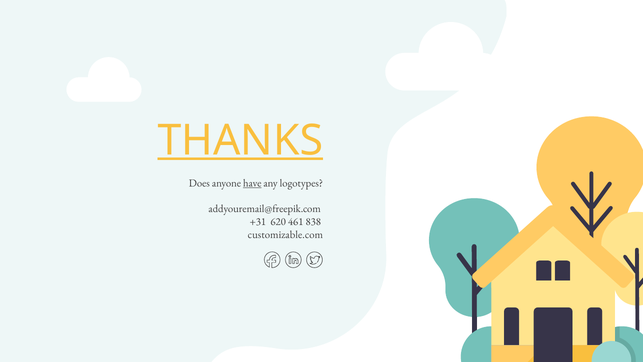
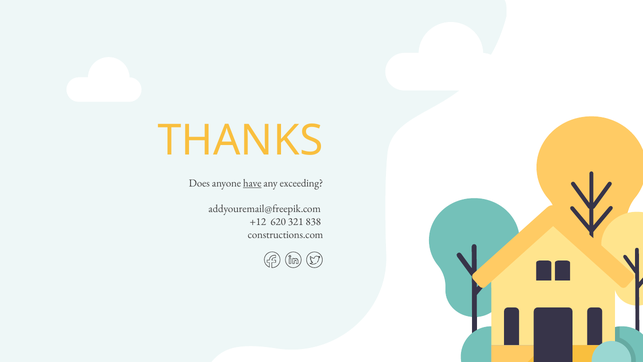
THANKS underline: present -> none (240, 140)
logotypes: logotypes -> exceeding (301, 183)
+31: +31 -> +12 (258, 222)
461: 461 -> 321 (296, 222)
customizable.com: customizable.com -> constructions.com (285, 234)
